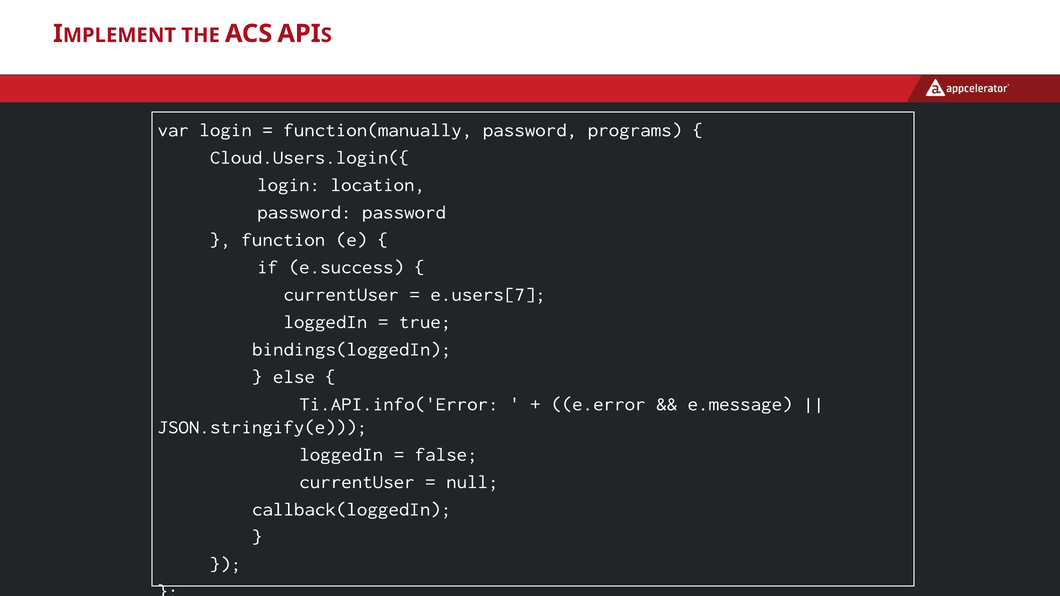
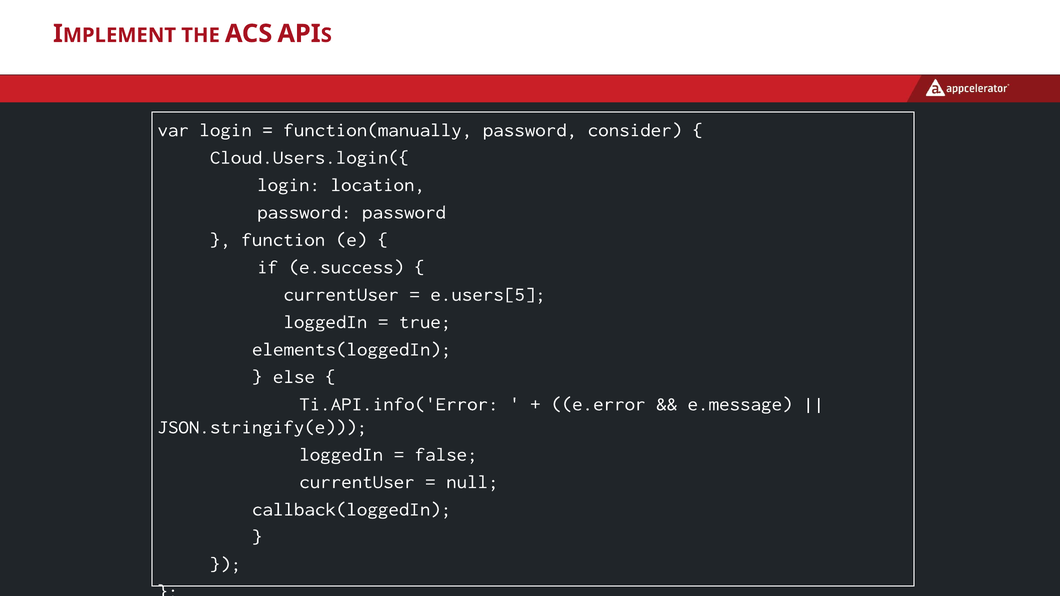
programs: programs -> consider (635, 130)
e.users[7: e.users[7 -> e.users[5 (488, 294)
bindings(loggedIn: bindings(loggedIn -> elements(loggedIn (352, 349)
